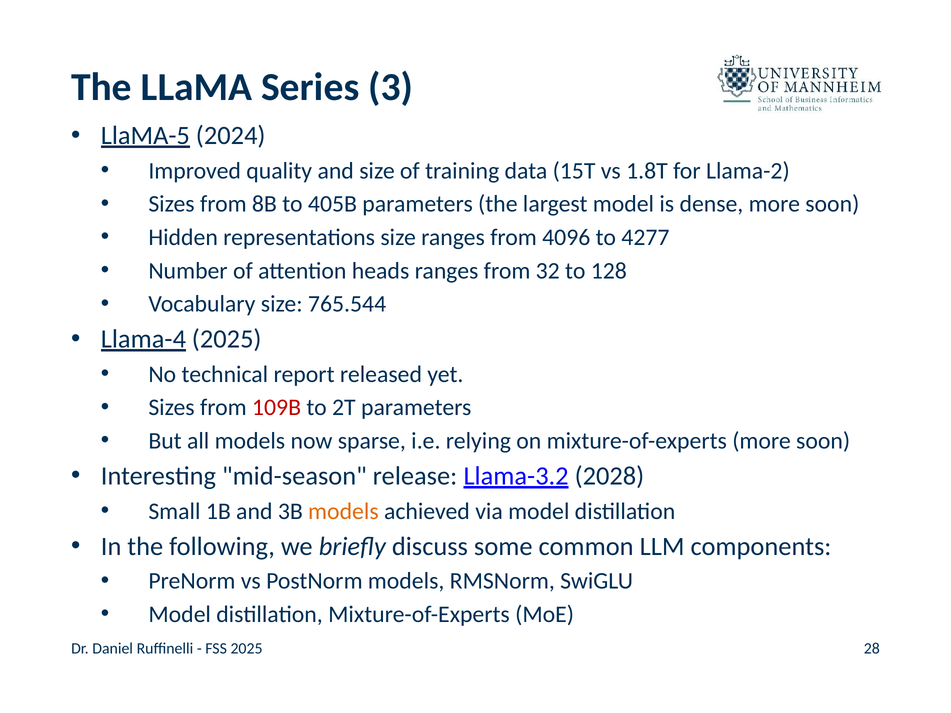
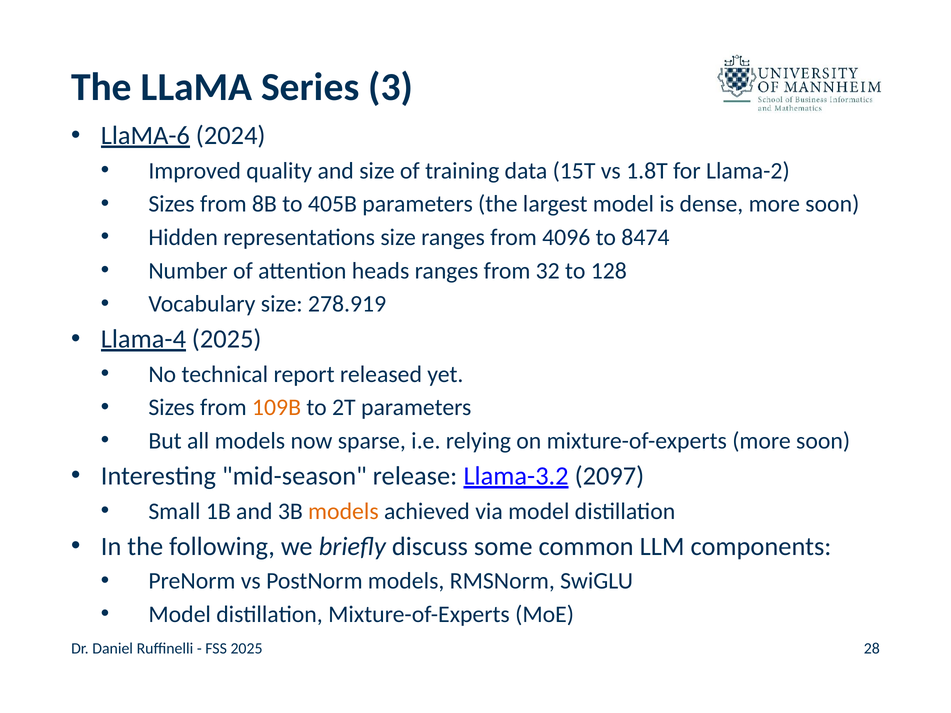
LlaMA-5: LlaMA-5 -> LlaMA-6 (145, 136)
4277: 4277 -> 8474 (645, 238)
765.544: 765.544 -> 278.919 (347, 304)
109B colour: red -> orange (277, 408)
2028: 2028 -> 2097 (609, 476)
